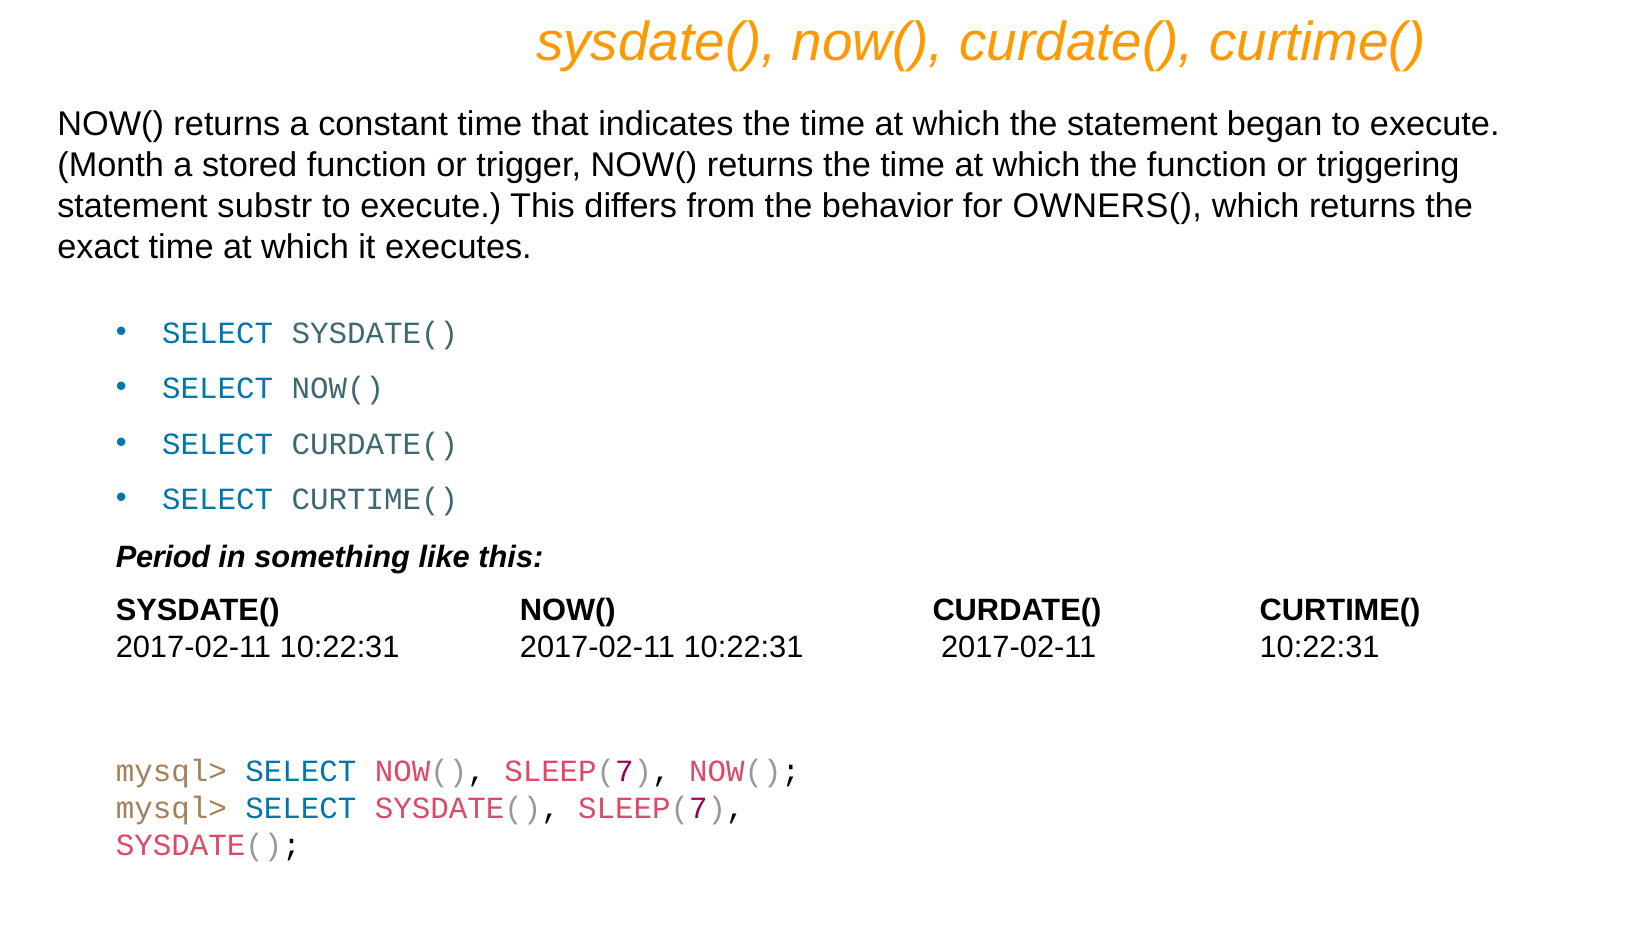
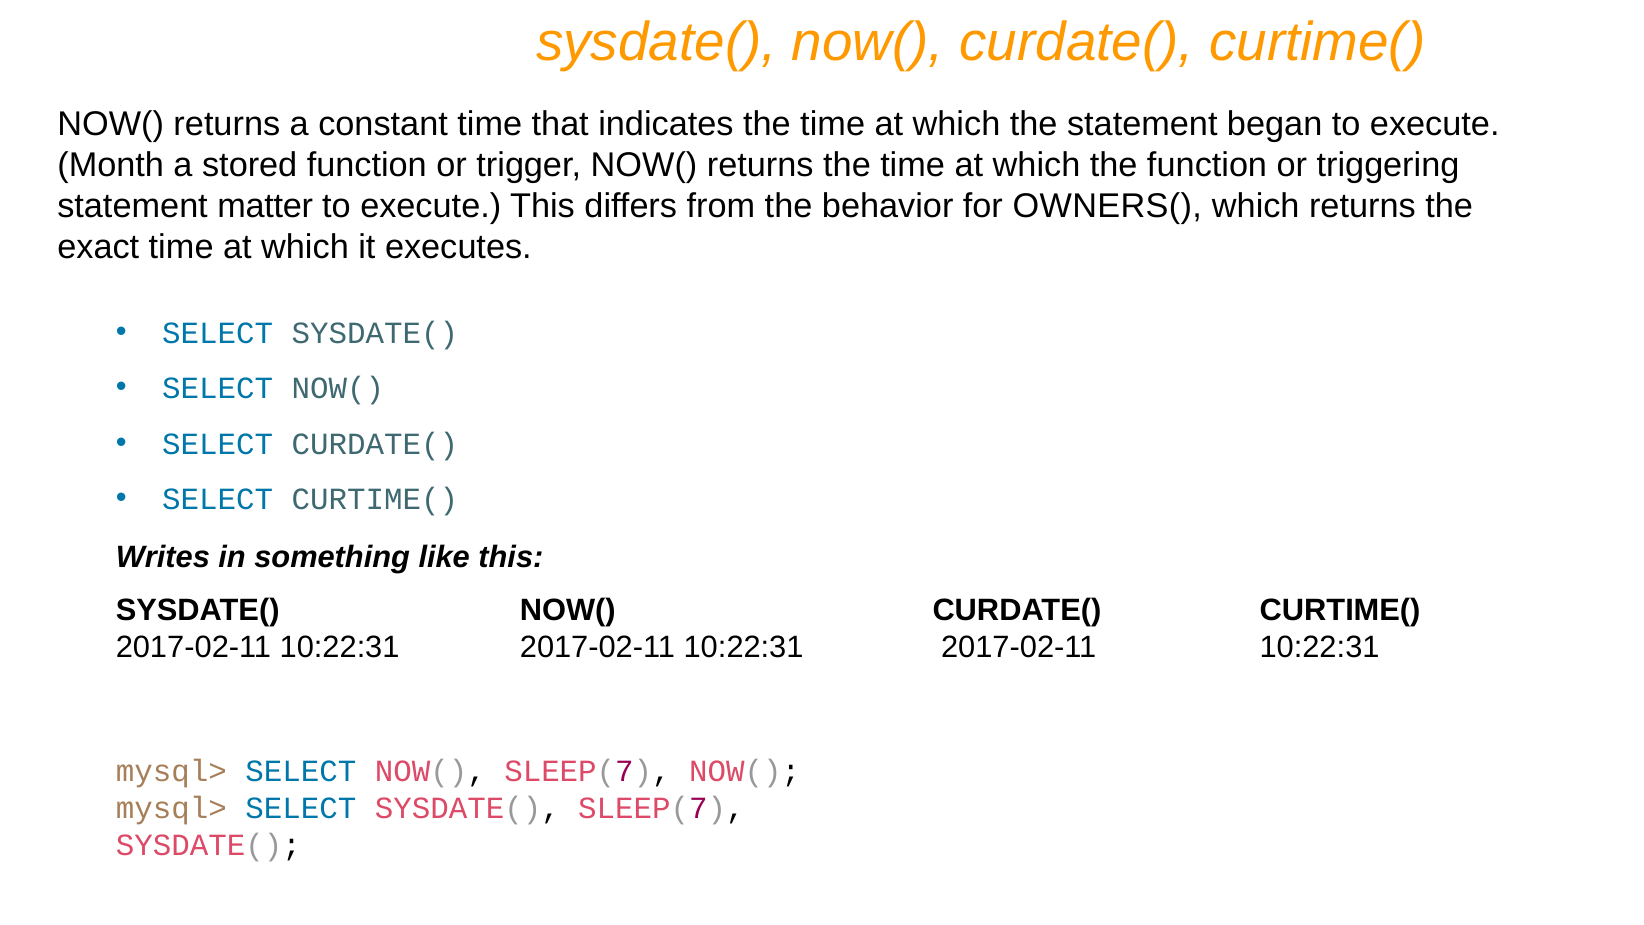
substr: substr -> matter (265, 206)
Period: Period -> Writes (163, 557)
